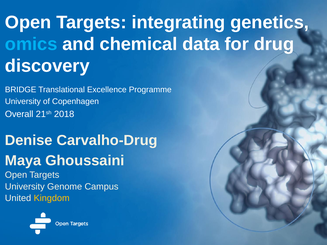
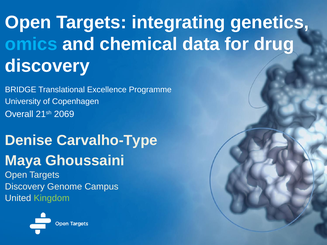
2018: 2018 -> 2069 (64, 114)
Carvalho-Drug: Carvalho-Drug -> Carvalho-Type (107, 140)
University: University -> Discovery (25, 187)
Kingdom colour: yellow -> light green (52, 198)
